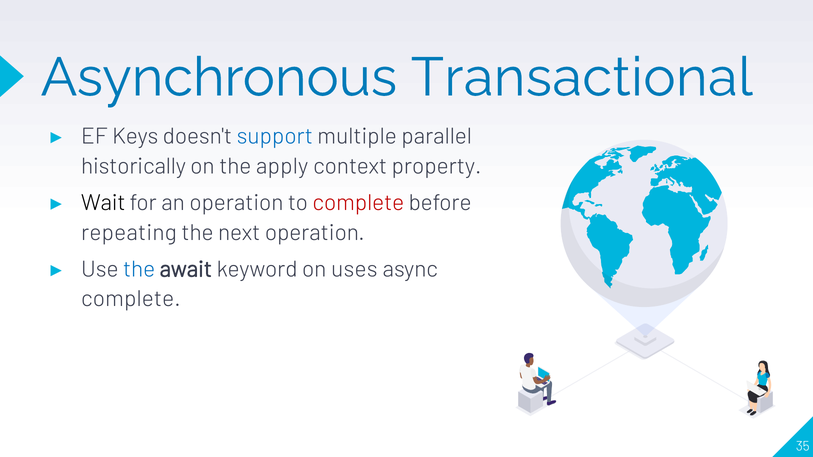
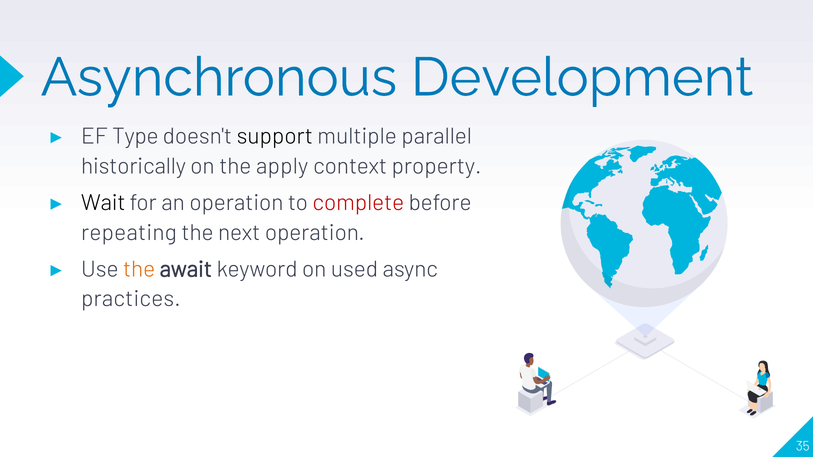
Transactional: Transactional -> Development (582, 78)
Keys: Keys -> Type (135, 137)
support colour: blue -> black (275, 137)
the colour: blue -> orange (139, 269)
uses: uses -> used (355, 269)
complete: complete -> practices (131, 299)
